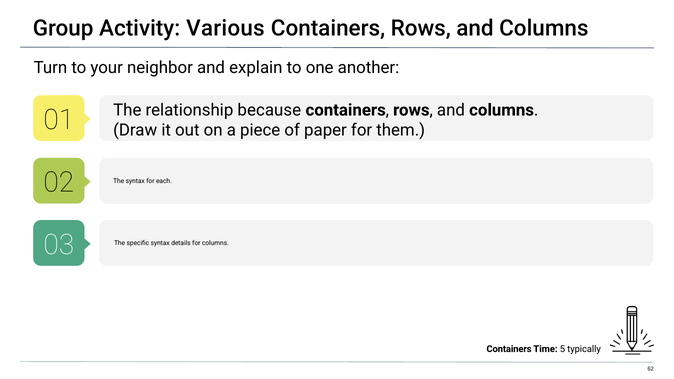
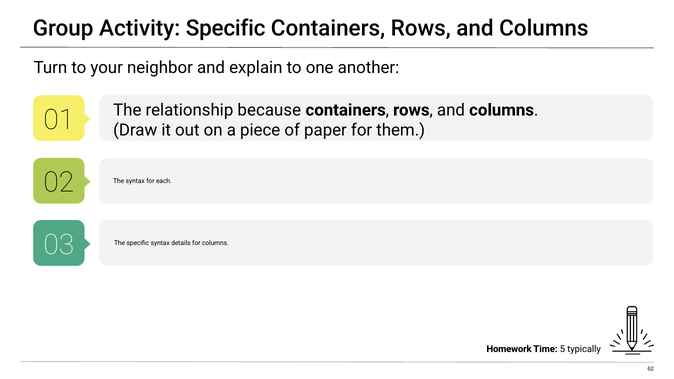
Activity Various: Various -> Specific (226, 29)
Containers: Containers -> Homework (509, 349)
